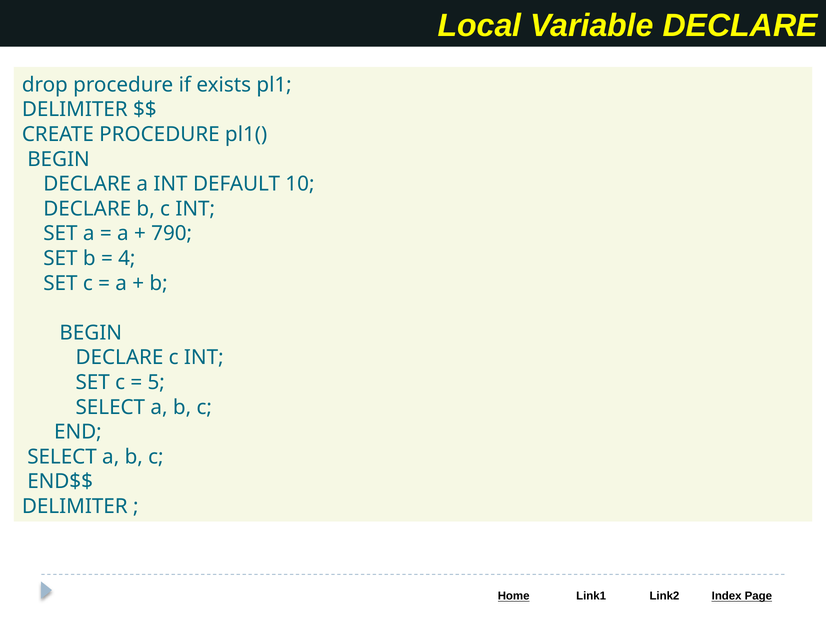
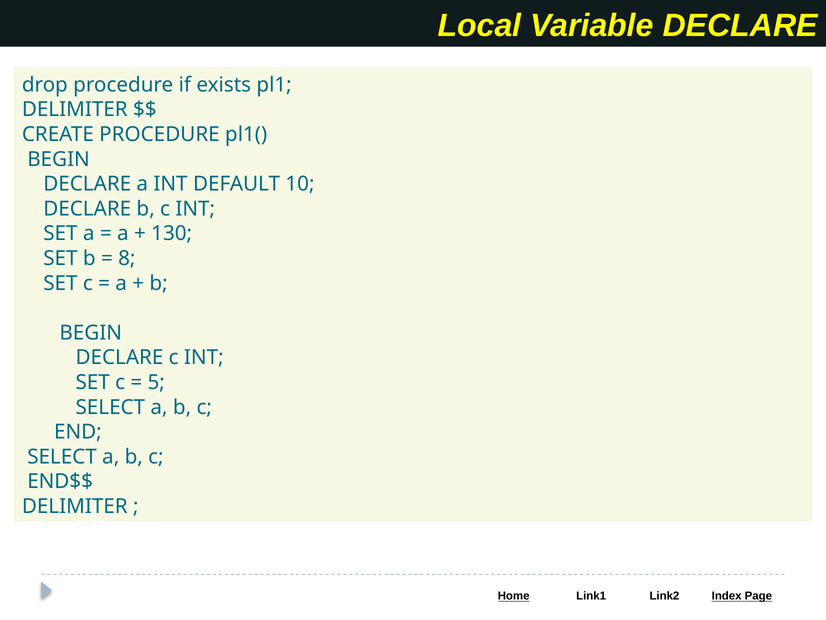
790: 790 -> 130 (172, 233)
4: 4 -> 8 (127, 258)
